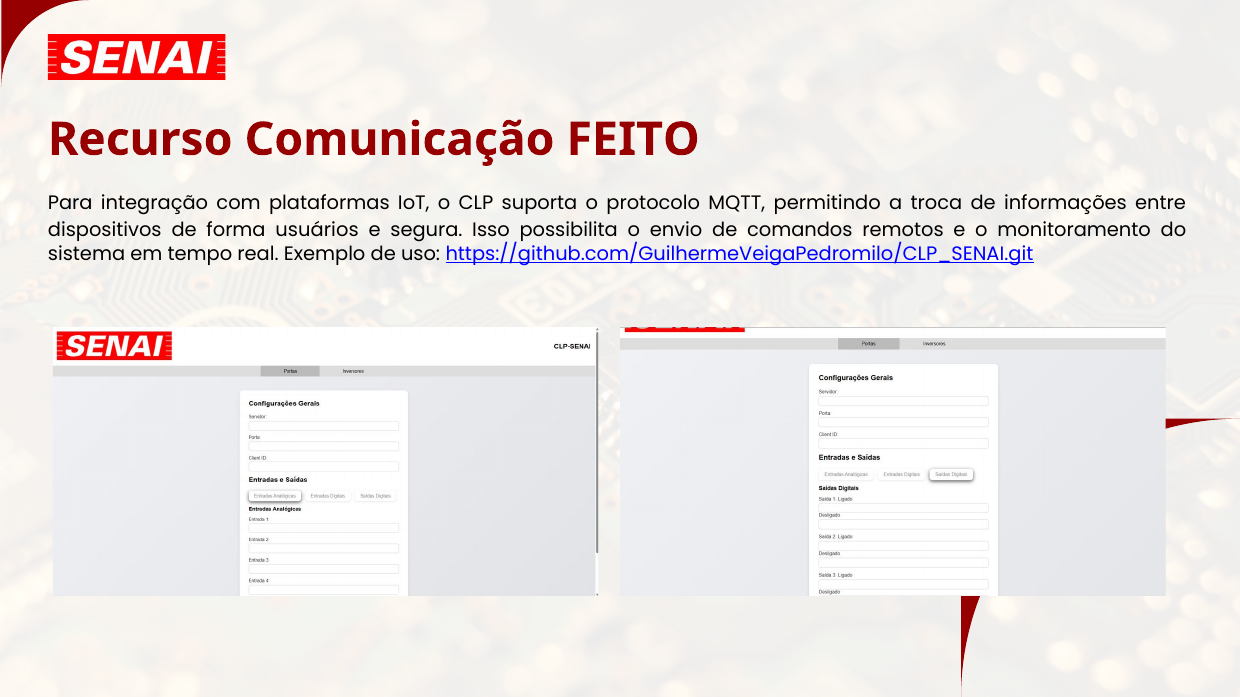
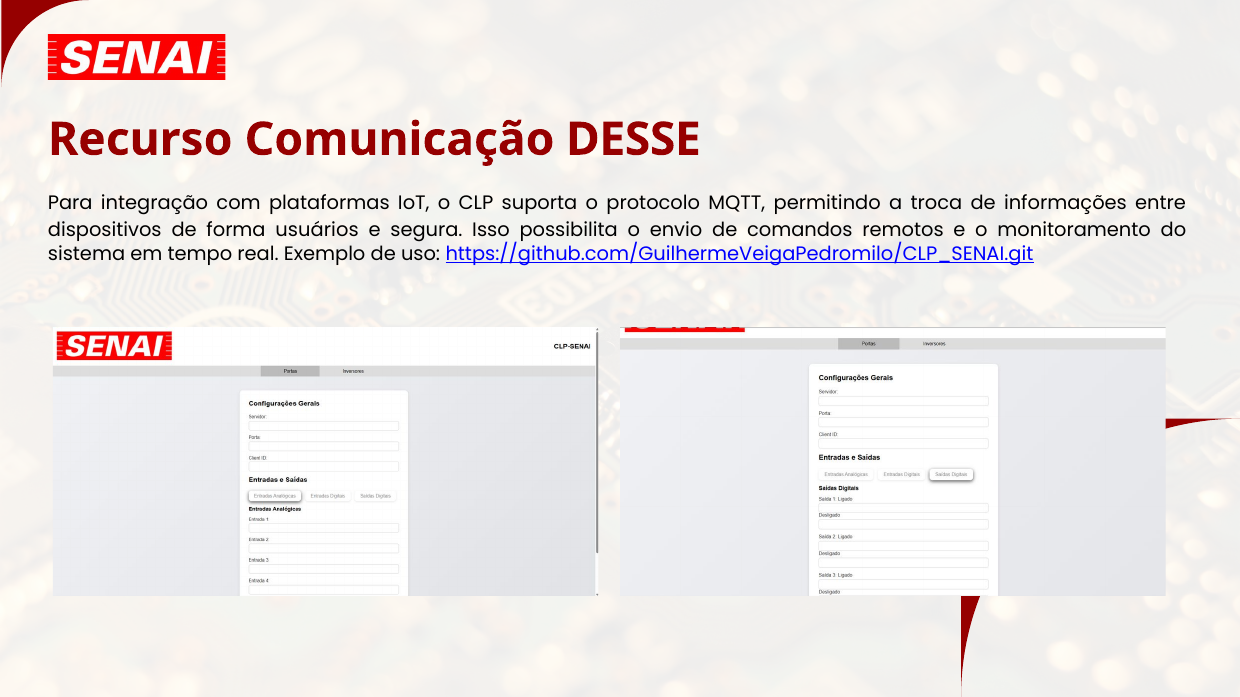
FEITO: FEITO -> DESSE (633, 140)
